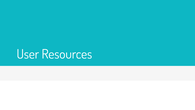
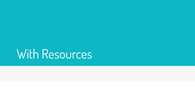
User: User -> With (28, 54)
